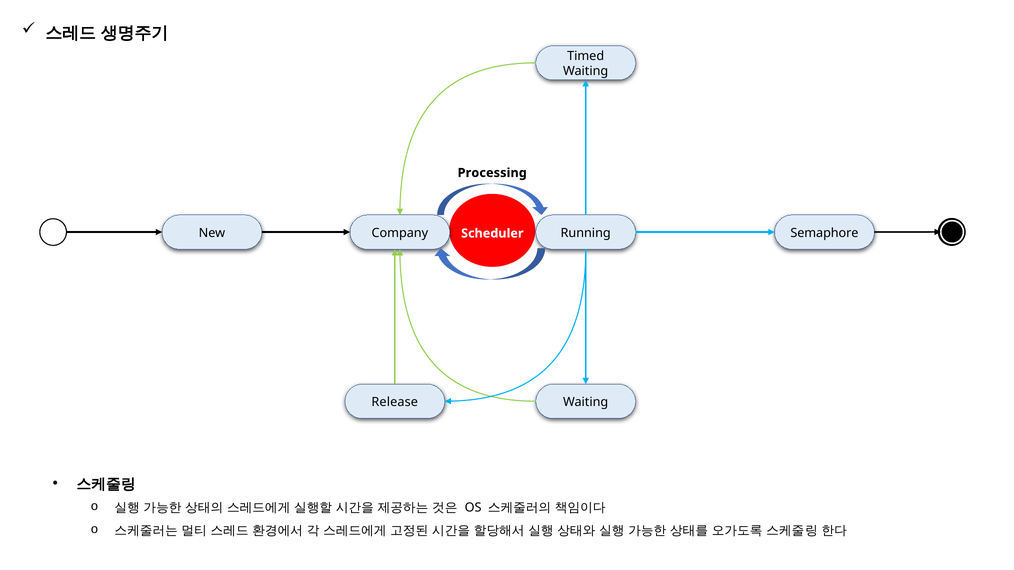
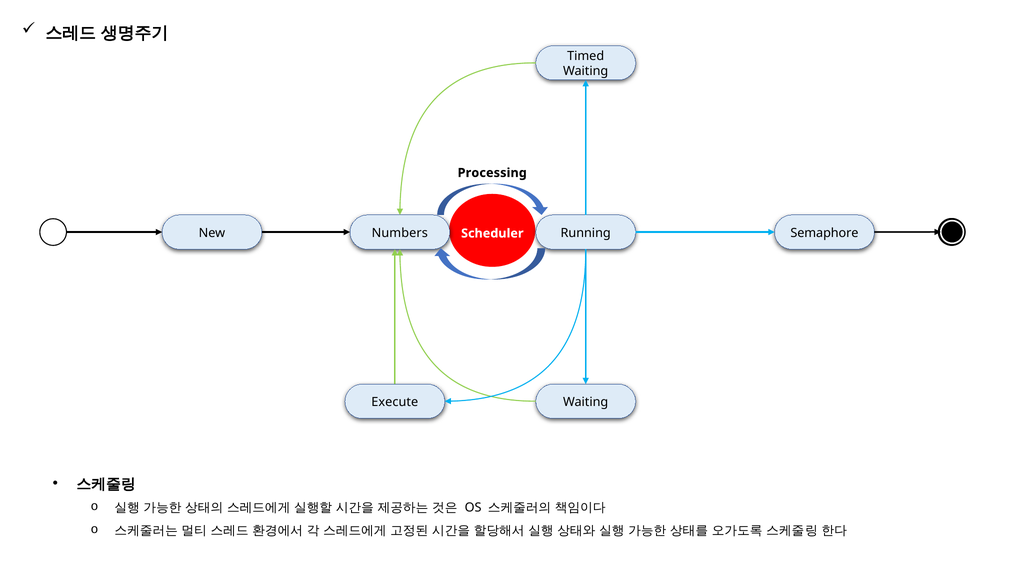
Company: Company -> Numbers (400, 233)
Release: Release -> Execute (395, 402)
